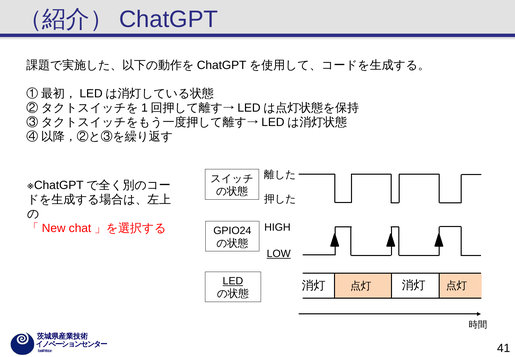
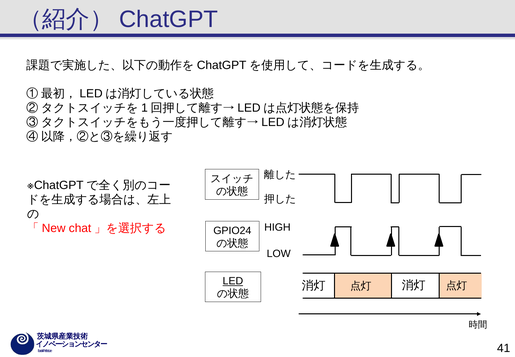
LOW underline: present -> none (279, 254)
